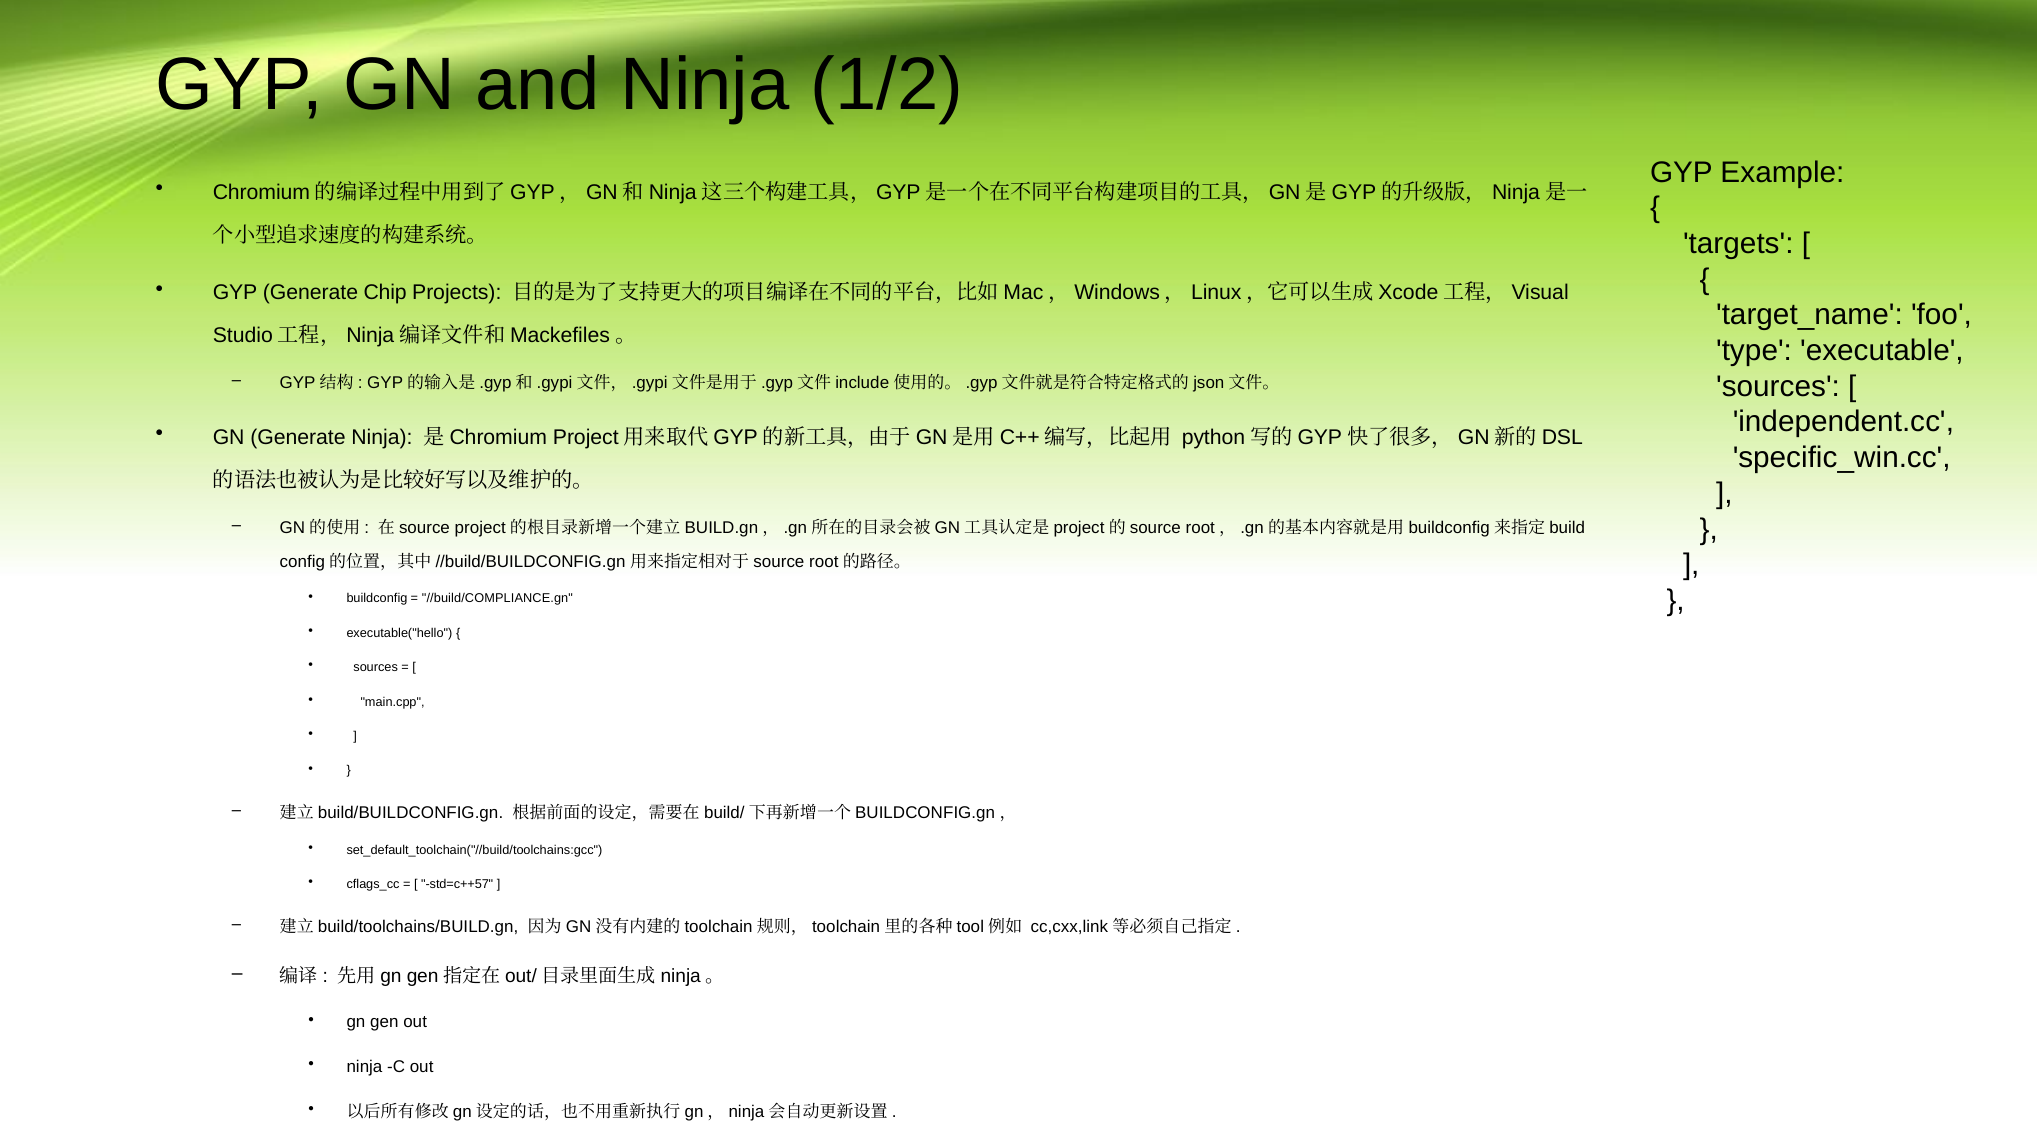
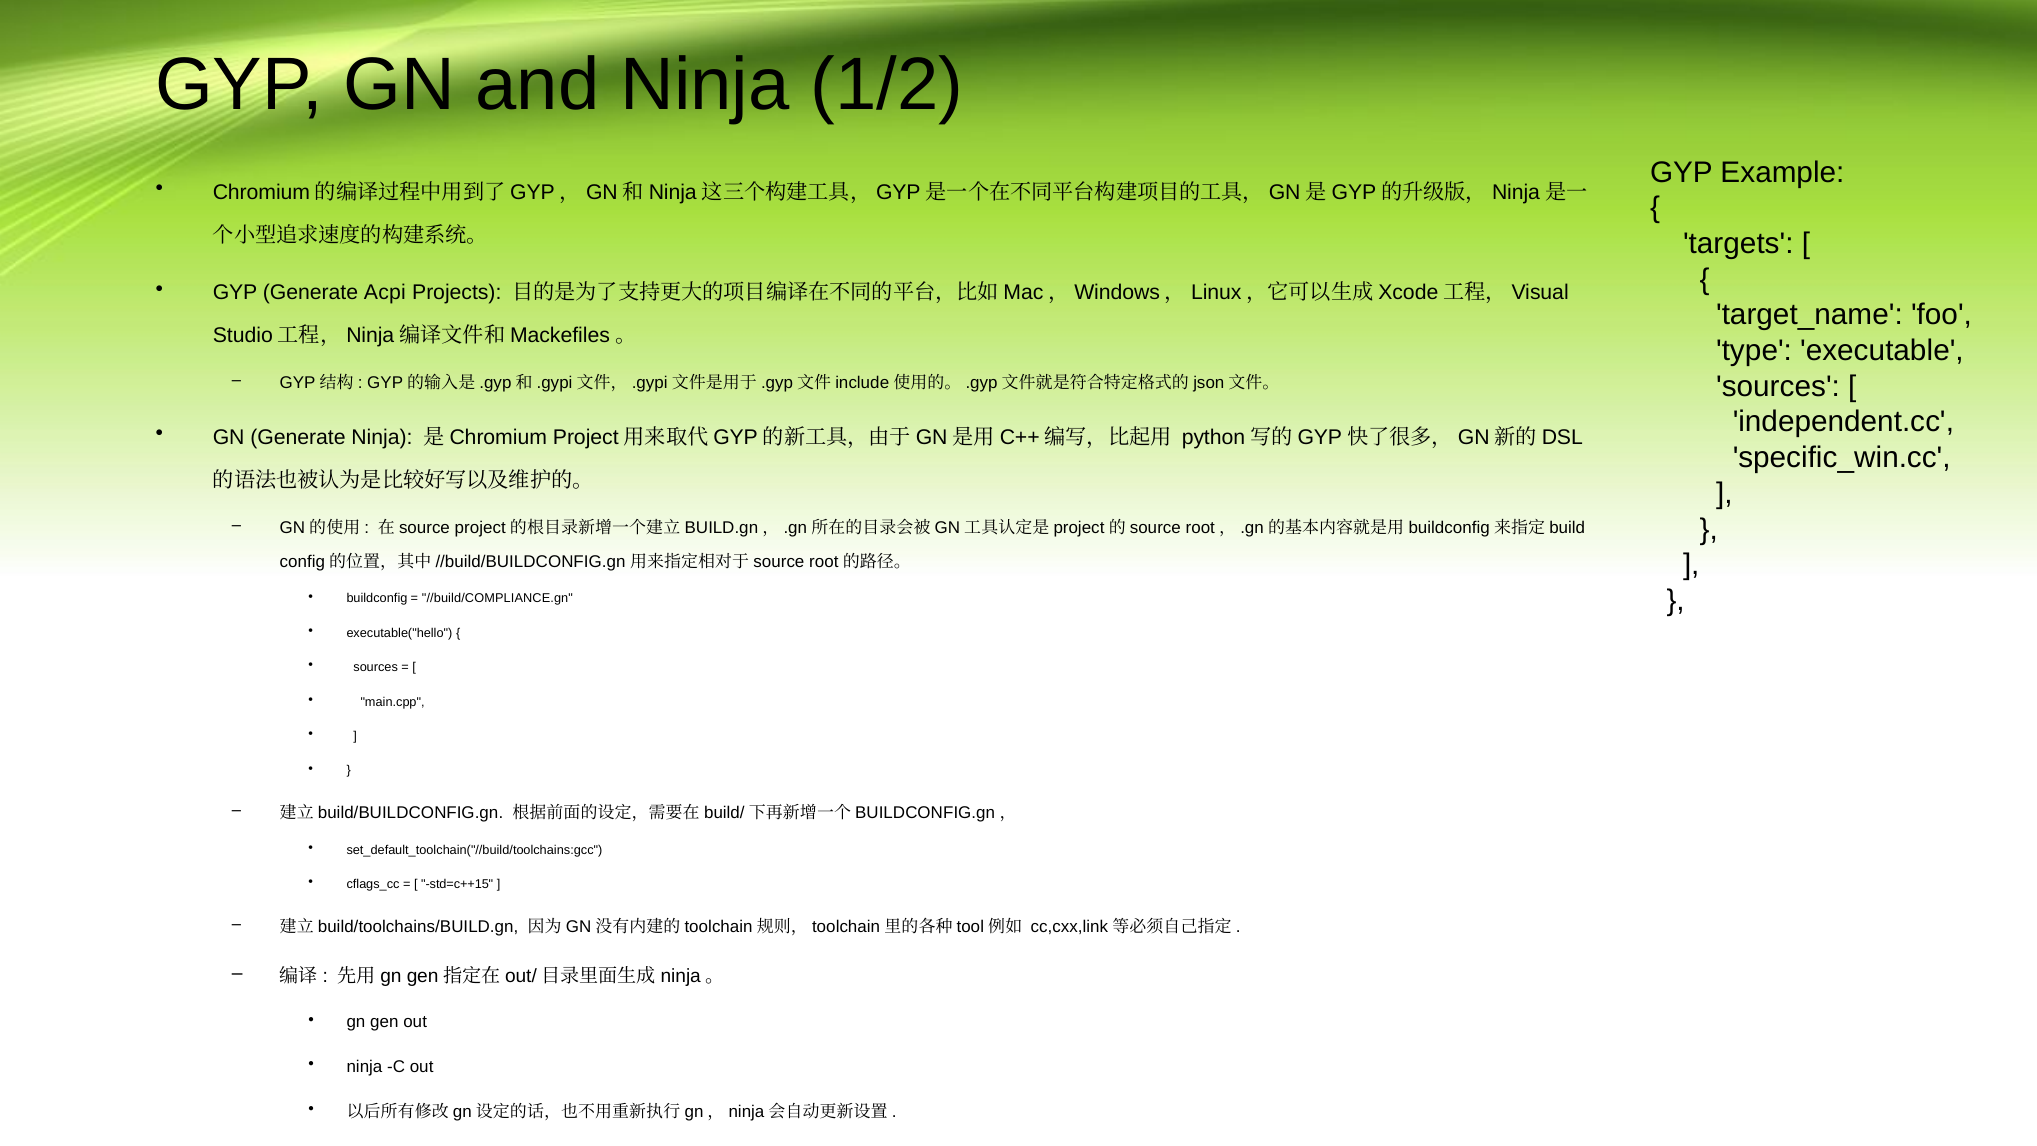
Chip: Chip -> Acpi (385, 292)
std=c++57: std=c++57 -> std=c++15 (457, 884)
